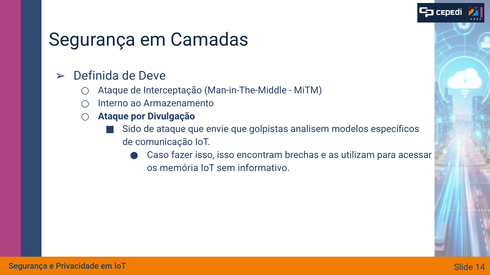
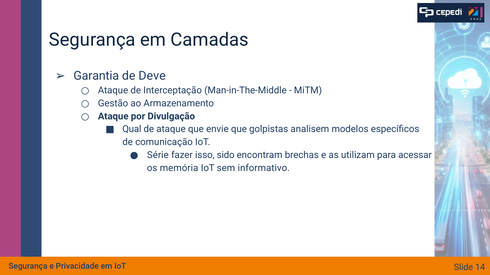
Definida: Definida -> Garantia (96, 76)
Interno: Interno -> Gestão (113, 104)
Sido: Sido -> Qual (132, 129)
Caso: Caso -> Série (158, 155)
isso isso: isso -> sido (226, 155)
